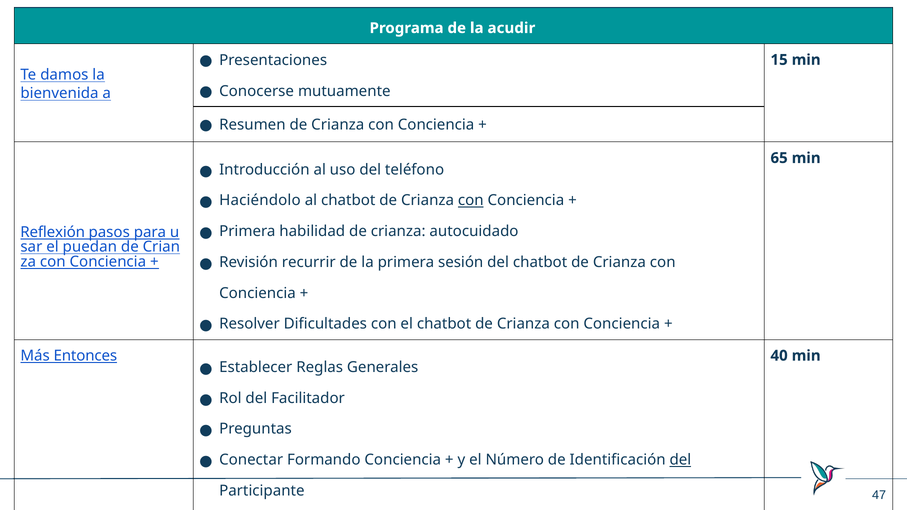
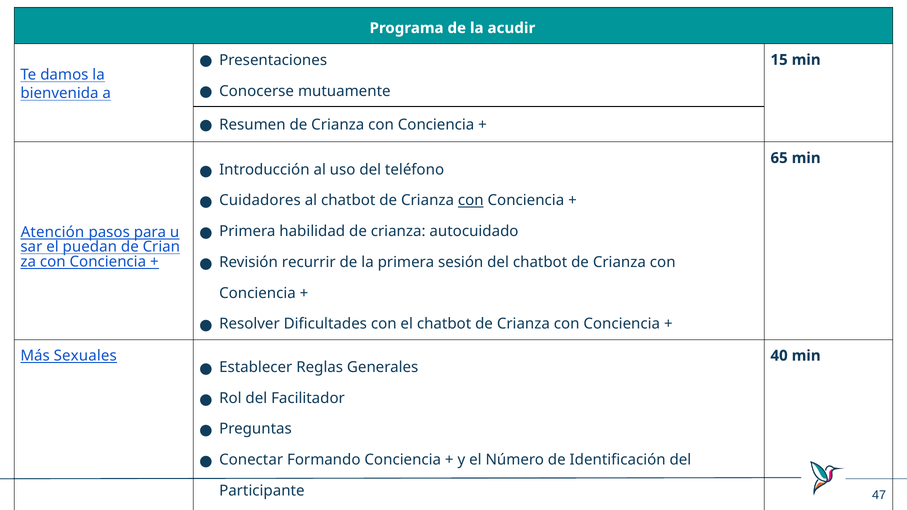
Haciéndolo: Haciéndolo -> Cuidadores (260, 201)
Reflexión: Reflexión -> Atención (52, 232)
Entonces: Entonces -> Sexuales (85, 356)
del underline: present -> none (680, 460)
